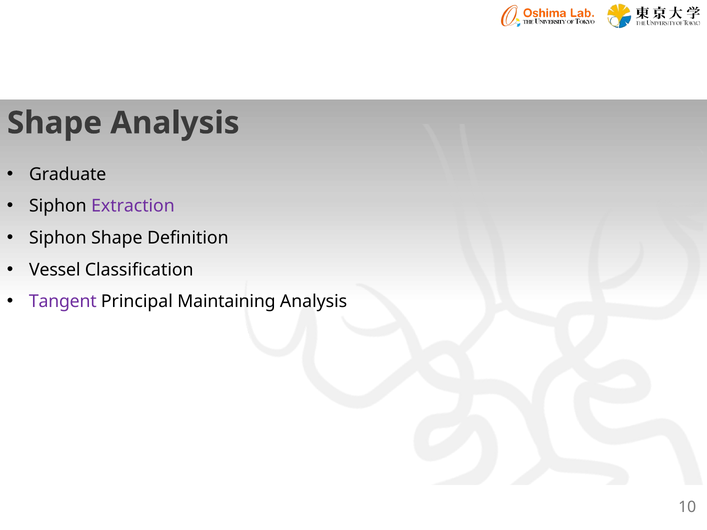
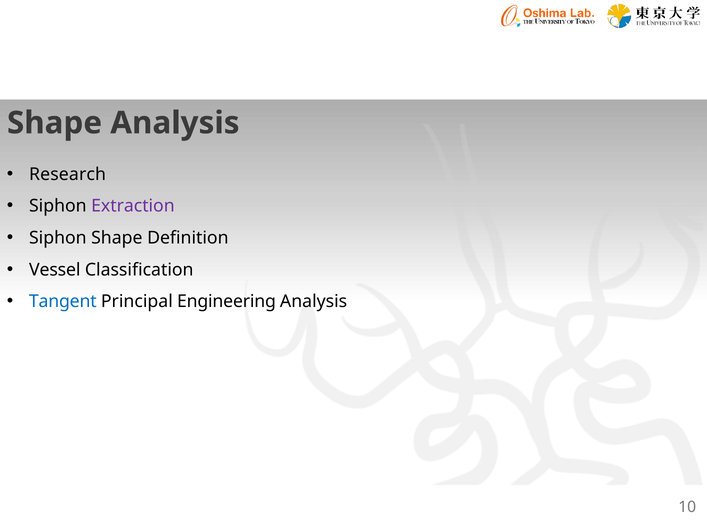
Graduate: Graduate -> Research (68, 174)
Tangent colour: purple -> blue (63, 302)
Maintaining: Maintaining -> Engineering (226, 302)
